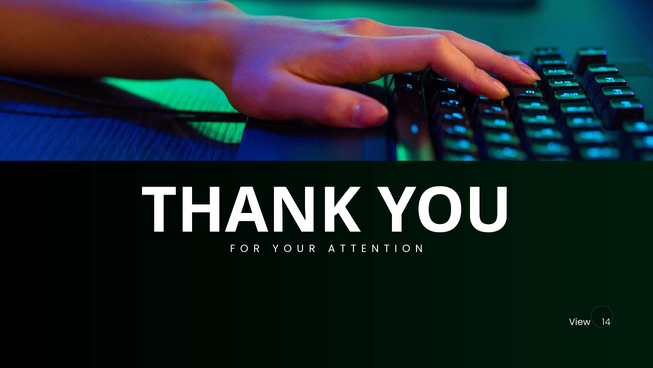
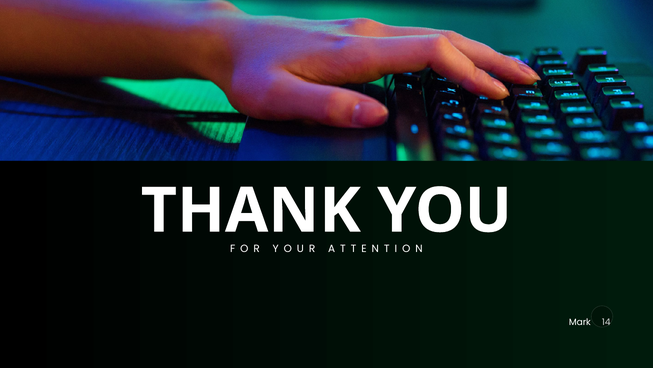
View: View -> Mark (580, 322)
